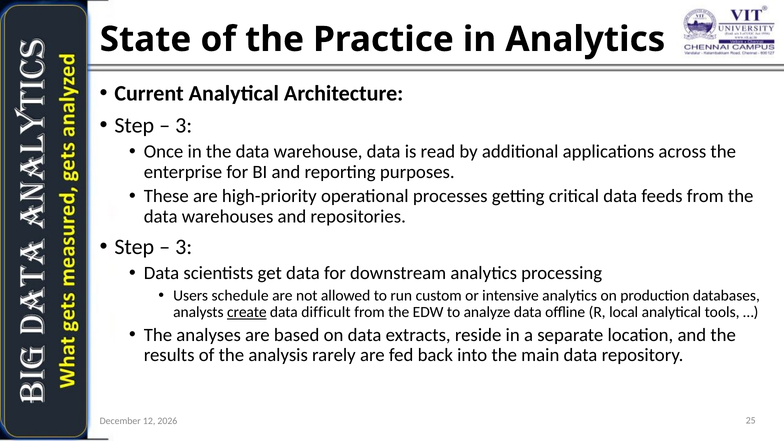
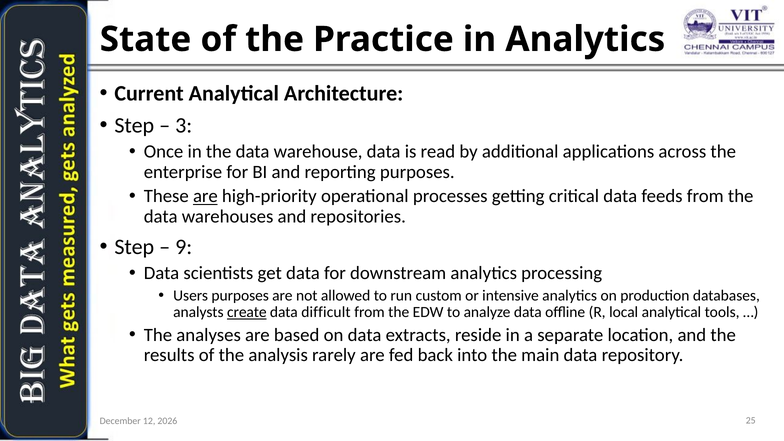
are underline: none -> present (205, 196)
3: 3 -> 9 (184, 247)
Users schedule: schedule -> purposes (240, 296)
